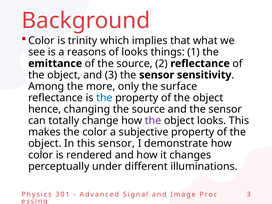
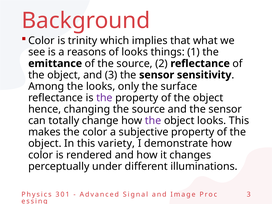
the more: more -> looks (101, 86)
the colour: blue -> purple (104, 98)
this sensor: sensor -> variety (116, 143)
